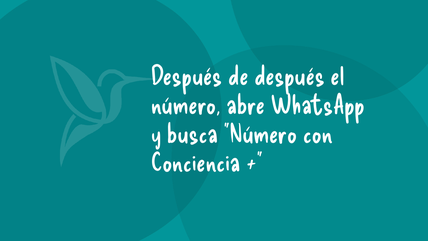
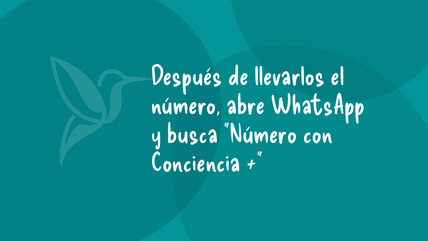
de después: después -> llevarlos (290, 76)
